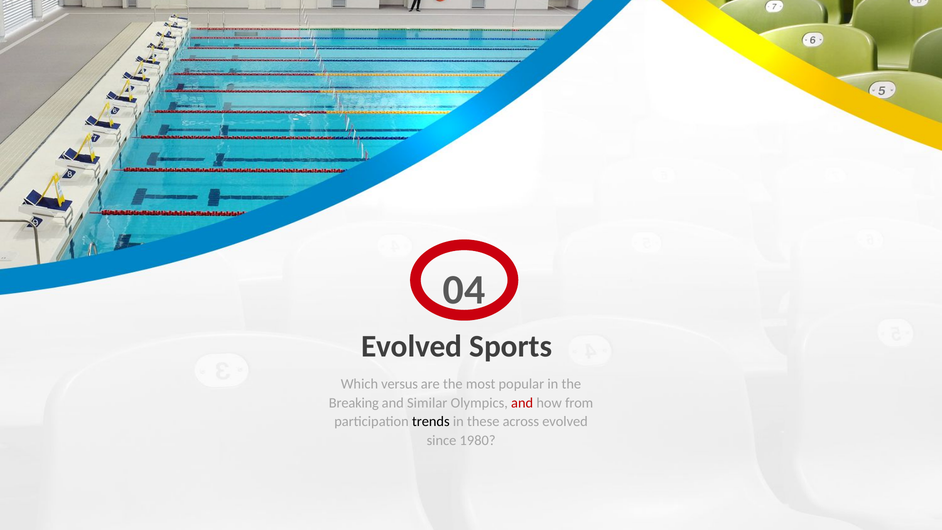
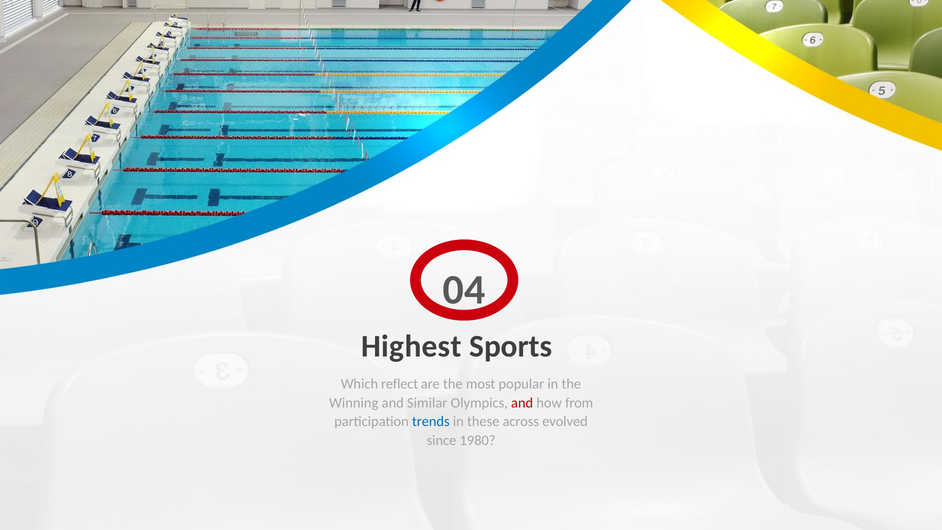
Evolved: Evolved -> Highest (411, 346)
versus: versus -> reflect (400, 384)
Breaking: Breaking -> Winning (354, 403)
trends colour: black -> blue (431, 421)
